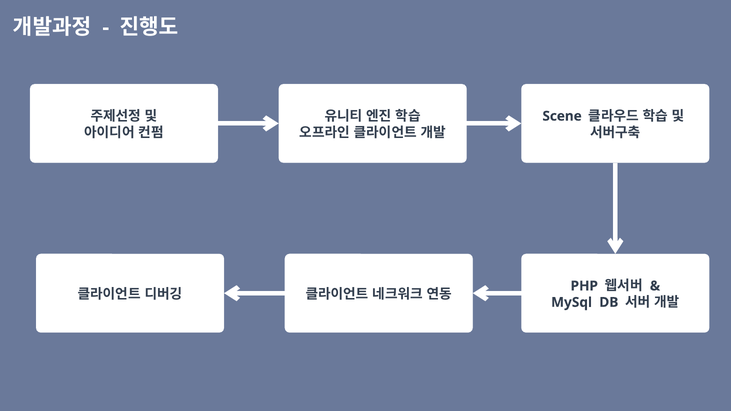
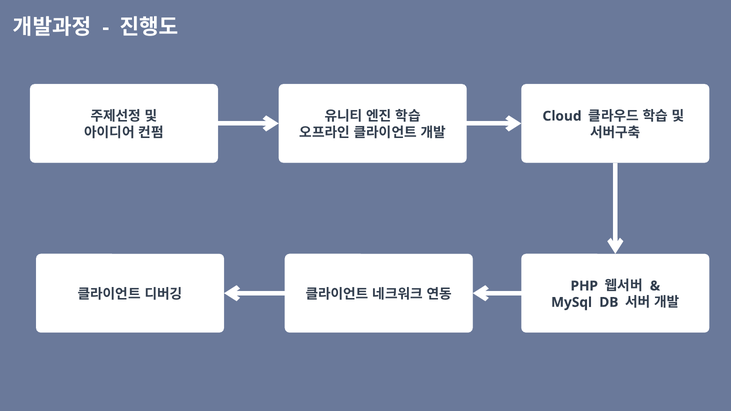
Scene: Scene -> Cloud (562, 116)
